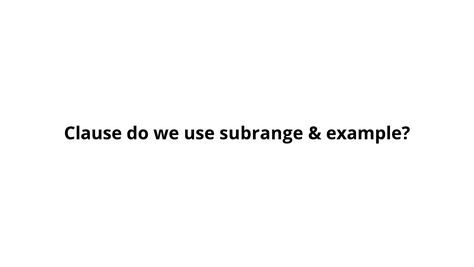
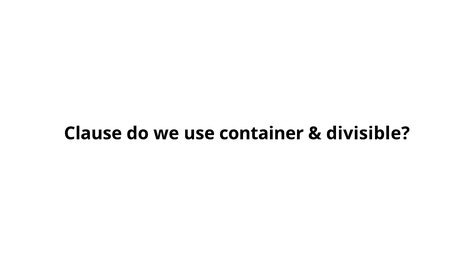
subrange: subrange -> container (261, 133)
example: example -> divisible (368, 133)
